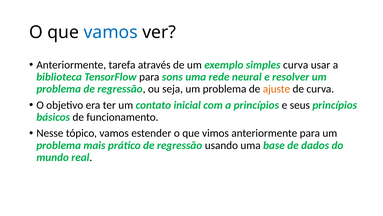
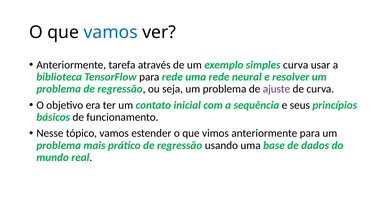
para sons: sons -> rede (172, 77)
ajuste colour: orange -> purple (276, 89)
a princípios: princípios -> sequência (256, 105)
